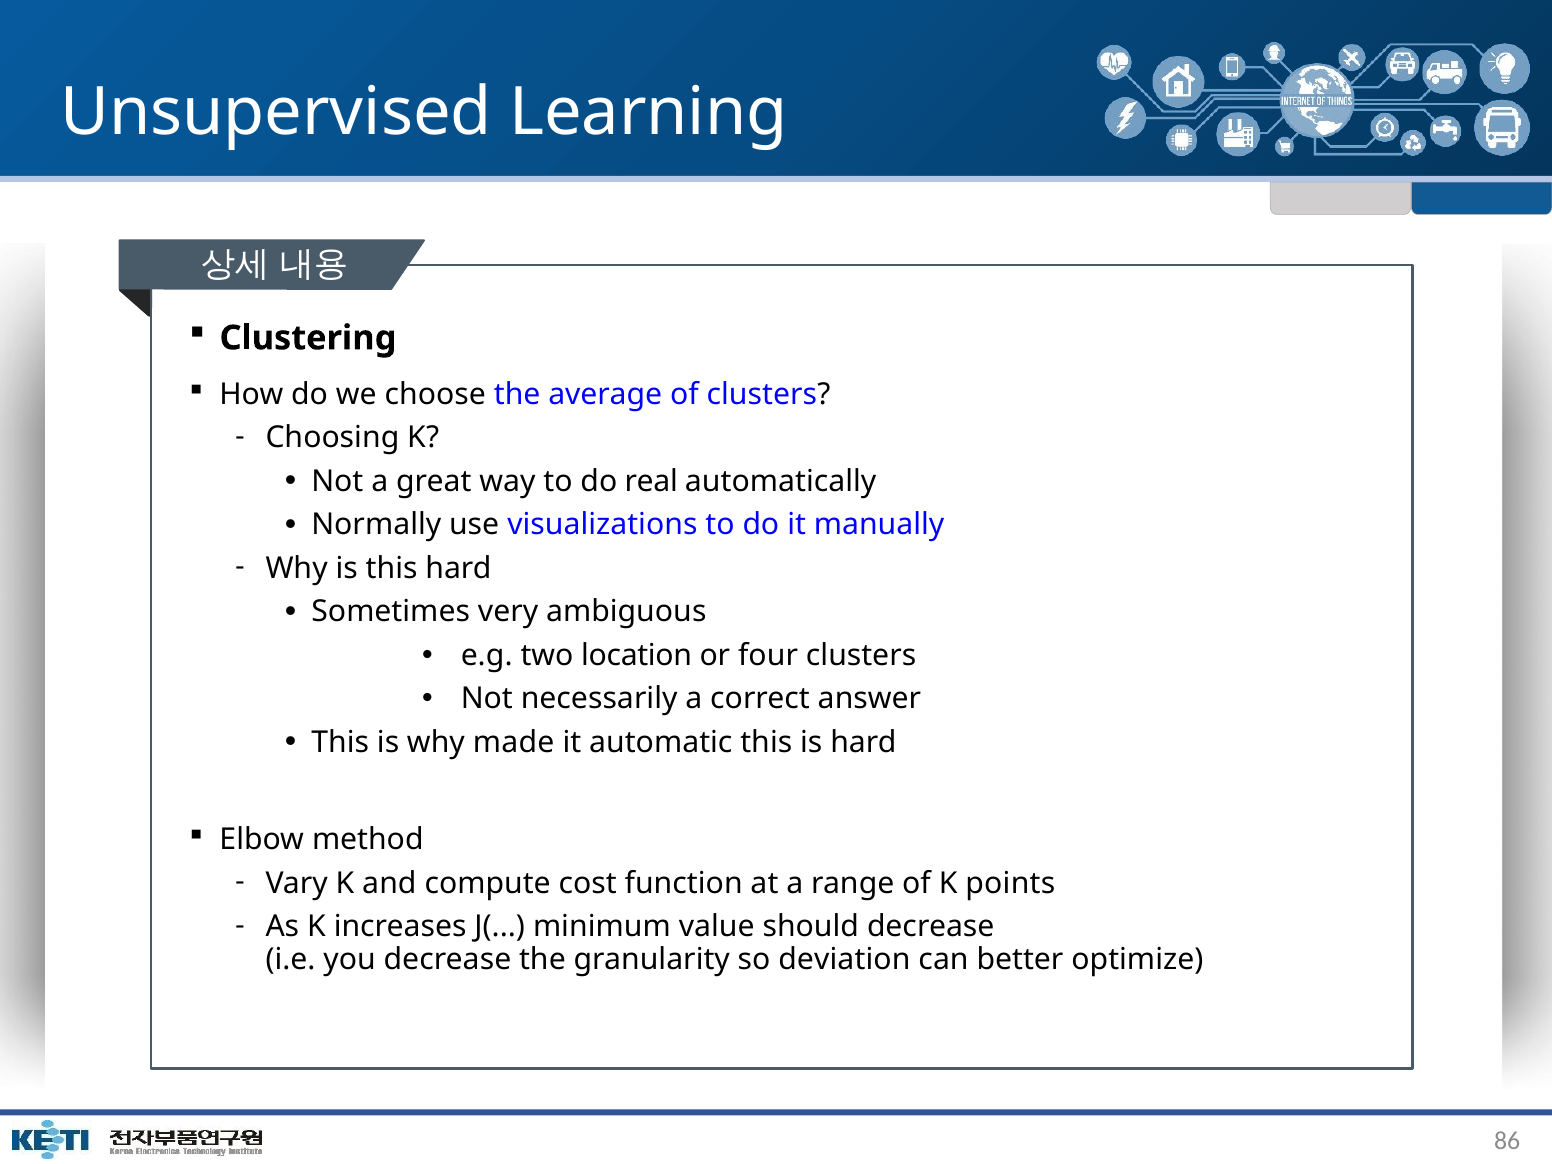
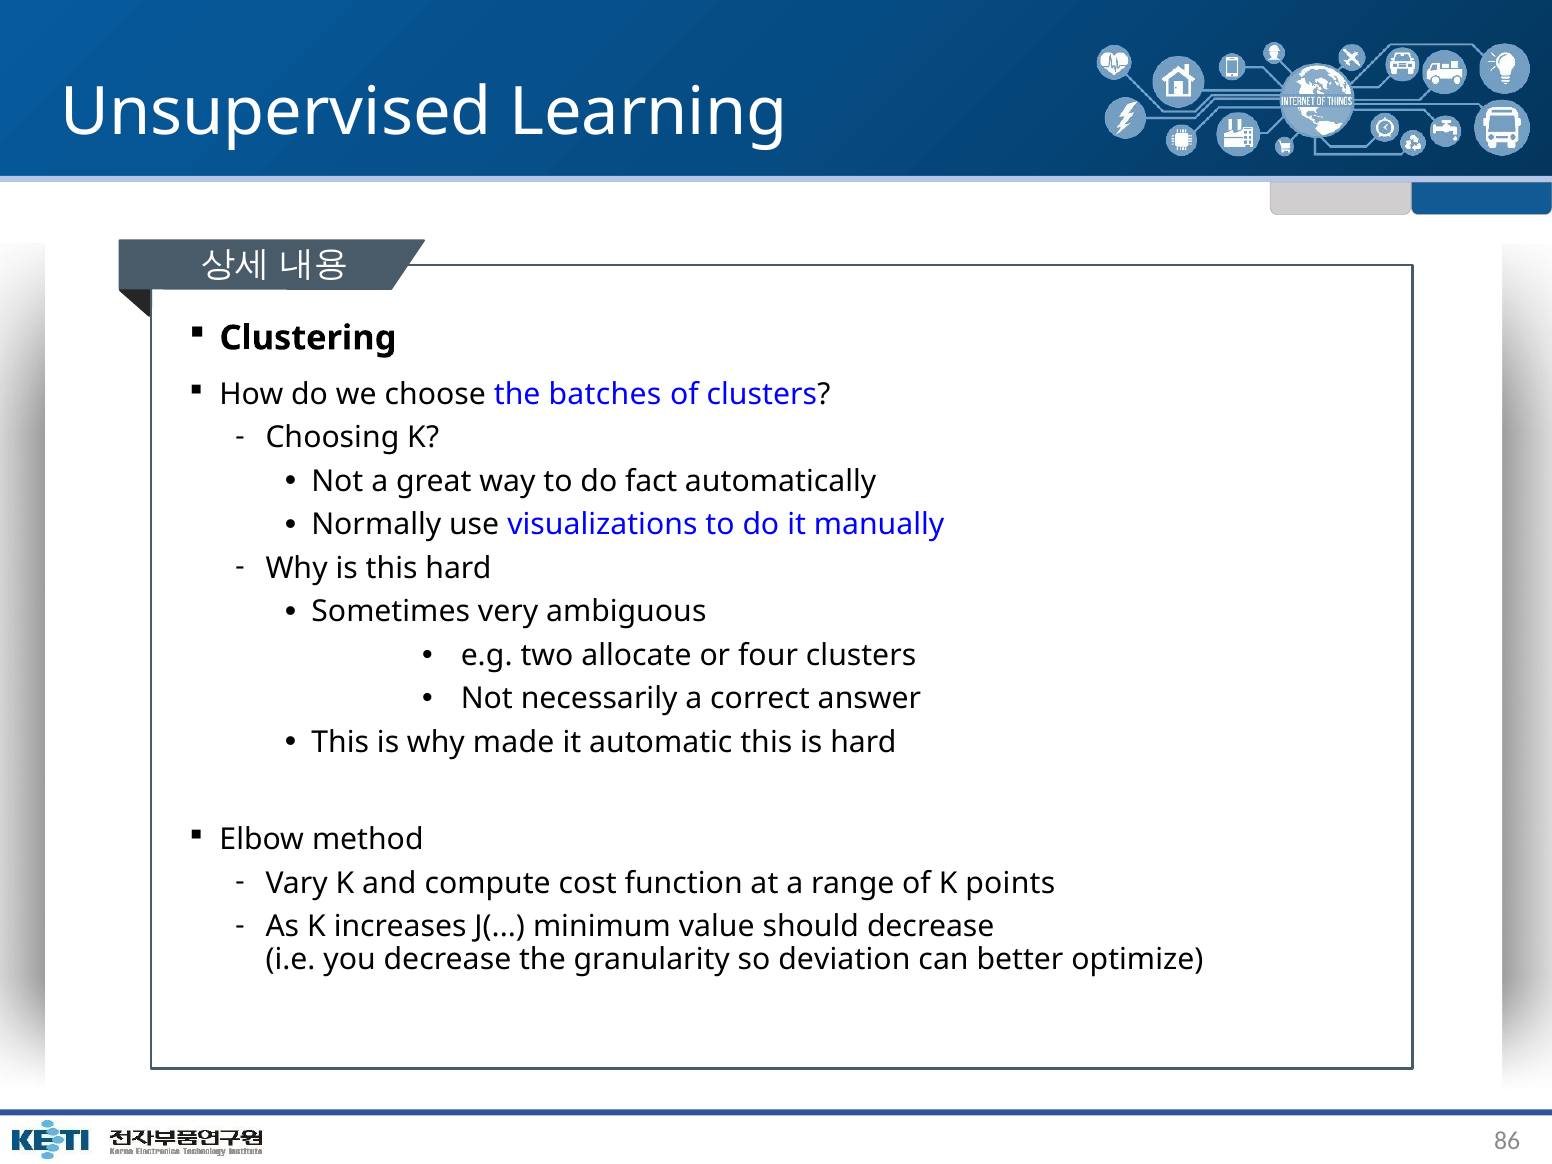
average: average -> batches (605, 395)
real: real -> fact (651, 481)
location: location -> allocate (636, 655)
